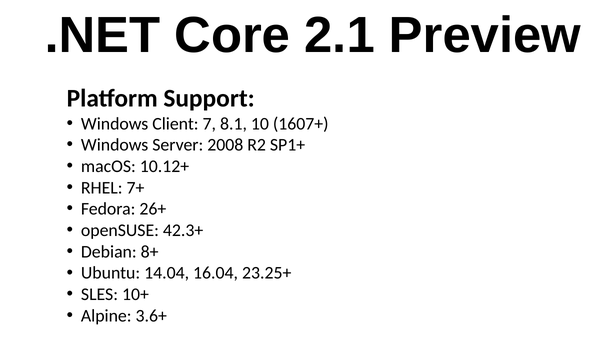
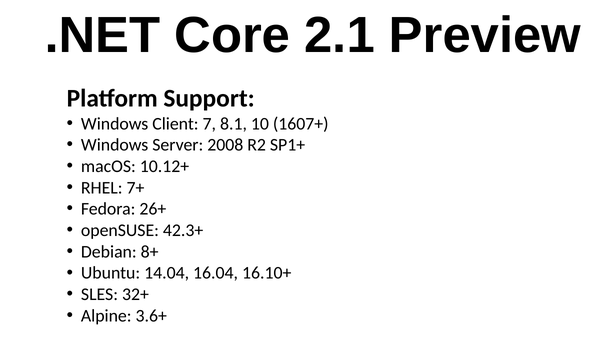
23.25+: 23.25+ -> 16.10+ (267, 273)
10+: 10+ -> 32+ (135, 295)
